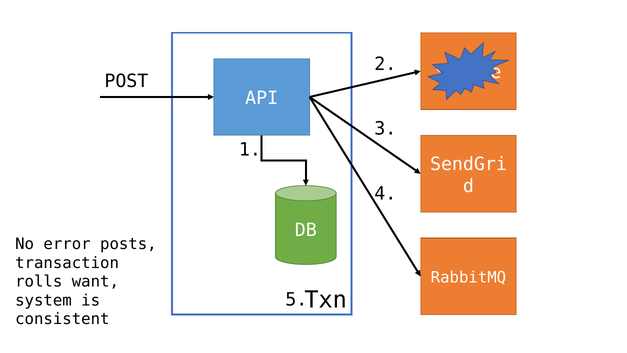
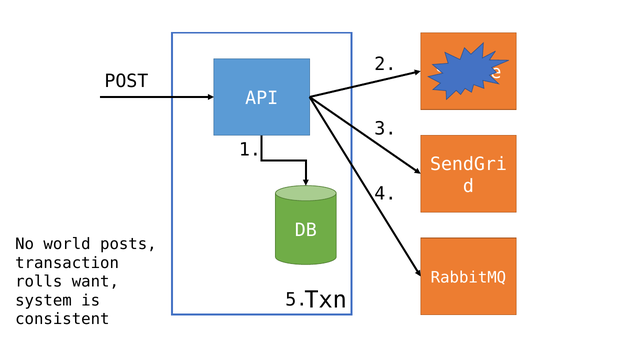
error: error -> world (67, 244)
